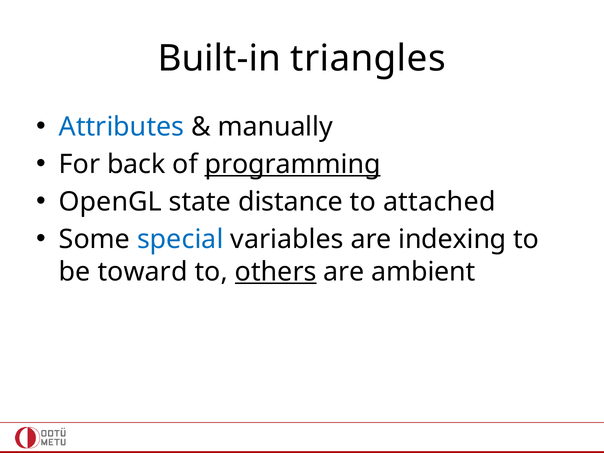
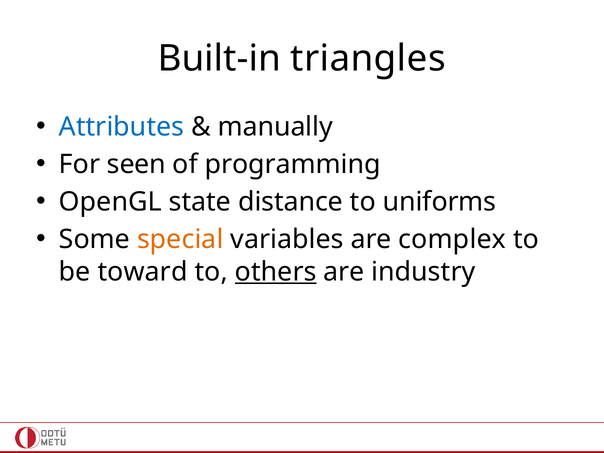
back: back -> seen (136, 164)
programming underline: present -> none (293, 164)
attached: attached -> uniforms (440, 202)
special colour: blue -> orange (180, 239)
indexing: indexing -> complex (452, 239)
ambient: ambient -> industry (423, 272)
